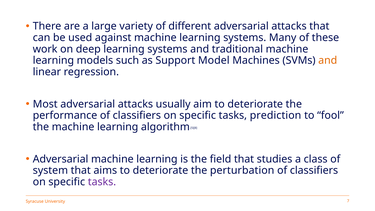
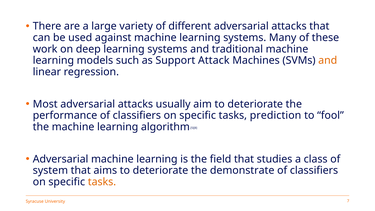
Model: Model -> Attack (214, 60)
perturbation: perturbation -> demonstrate (242, 170)
tasks colour: purple -> orange (102, 182)
